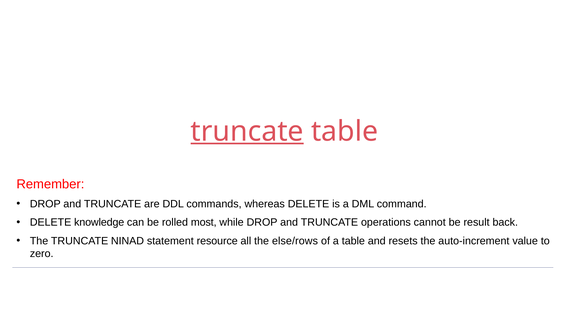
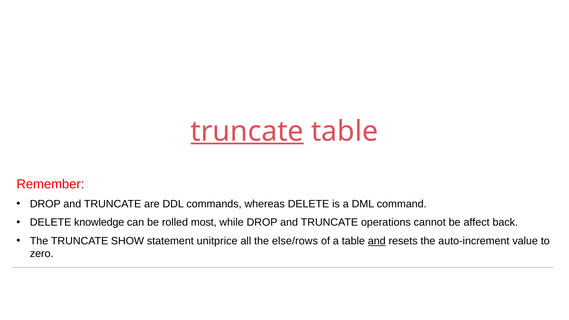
result: result -> affect (477, 223)
NINAD: NINAD -> SHOW (127, 241)
resource: resource -> unitprice (217, 241)
and underline: none -> present (377, 241)
